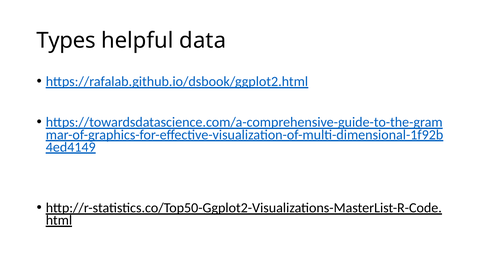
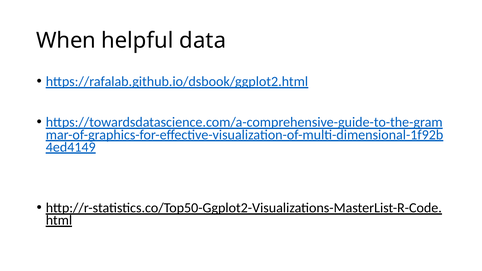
Types: Types -> When (66, 40)
